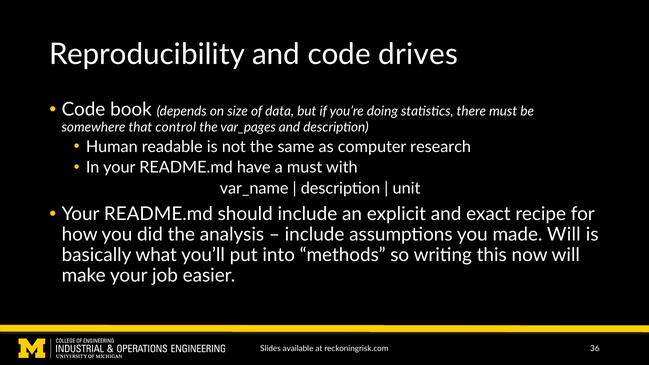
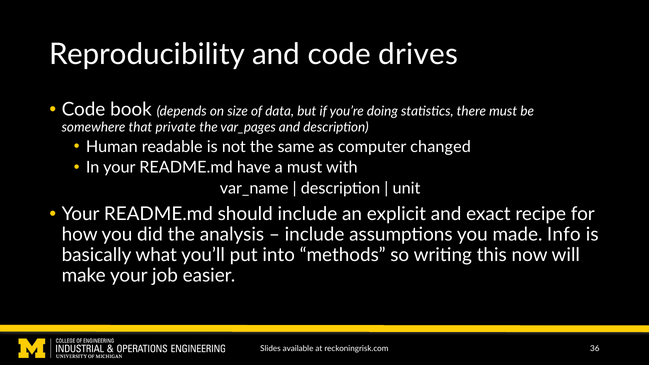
control: control -> private (176, 127)
research: research -> changed (441, 147)
made Will: Will -> Info (564, 235)
